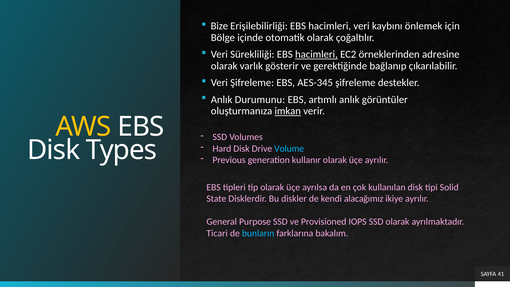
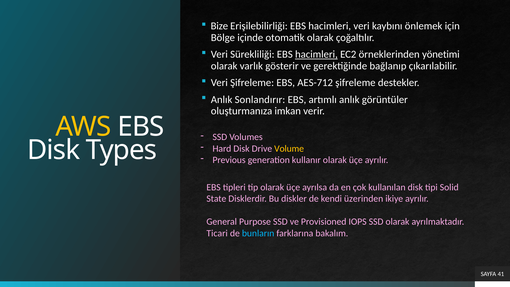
adresine: adresine -> yönetimi (441, 54)
AES-345: AES-345 -> AES-712 (315, 83)
Durumunu: Durumunu -> Sonlandırır (260, 100)
imkan underline: present -> none (288, 111)
Volume colour: light blue -> yellow (289, 149)
alacağımız: alacağımız -> üzerinden (364, 199)
